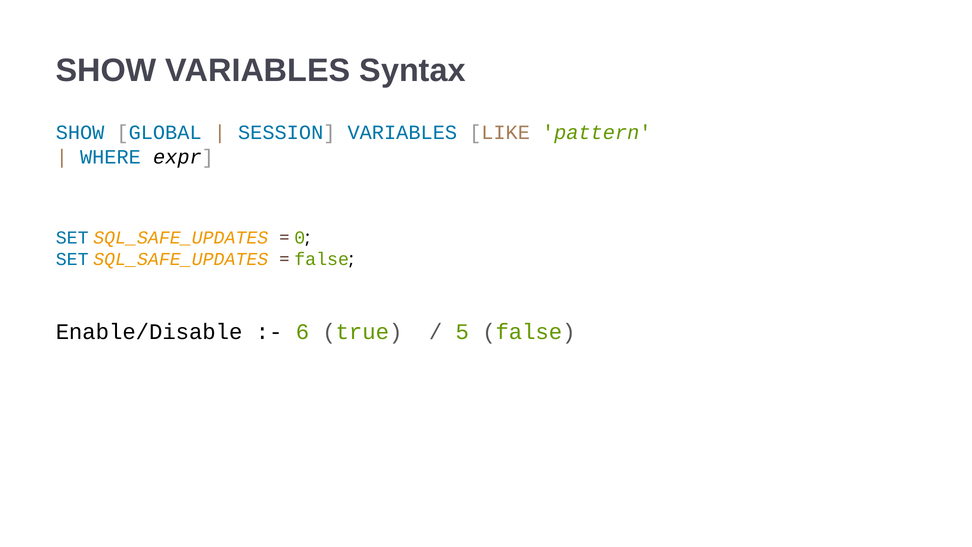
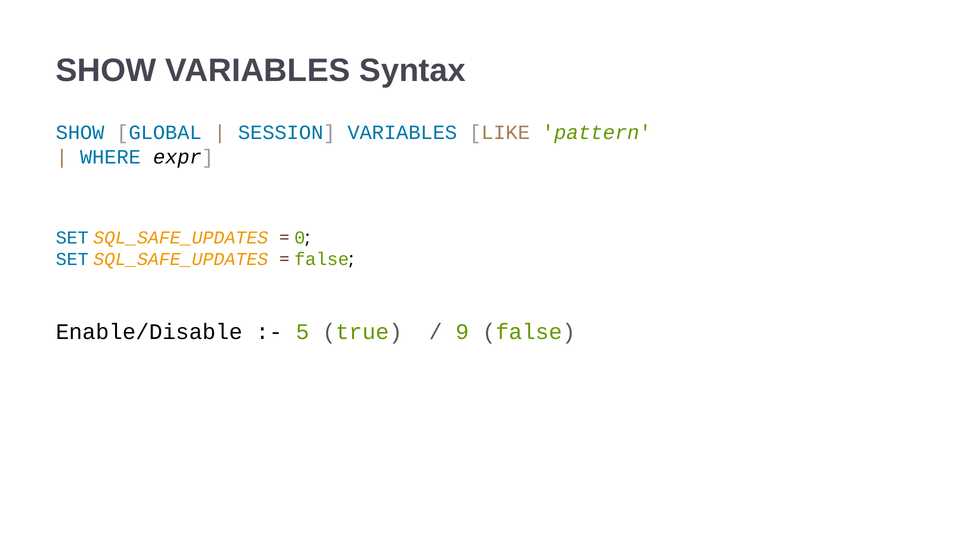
6: 6 -> 5 (303, 332)
5: 5 -> 9 (462, 332)
